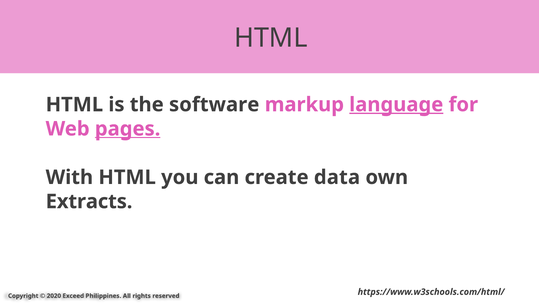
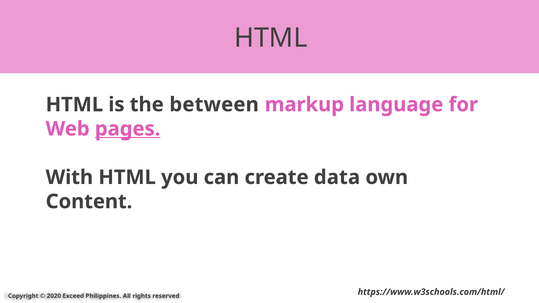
software: software -> between (214, 105)
language underline: present -> none (396, 105)
Extracts: Extracts -> Content (89, 202)
